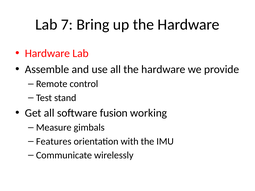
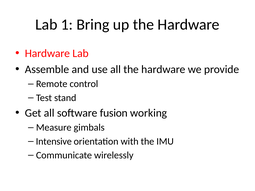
7: 7 -> 1 (67, 25)
Features: Features -> Intensive (54, 142)
